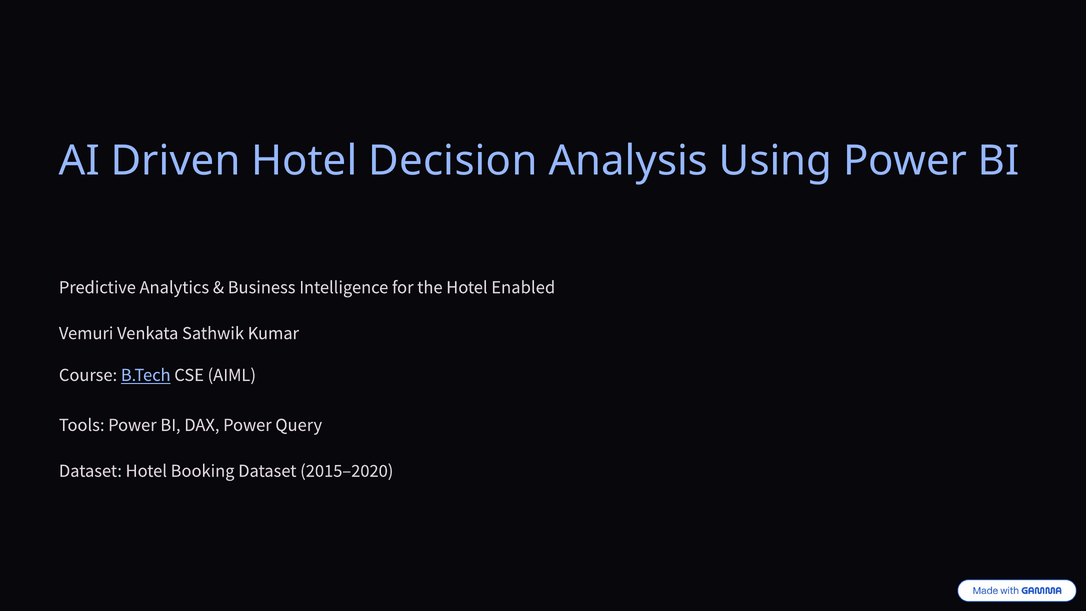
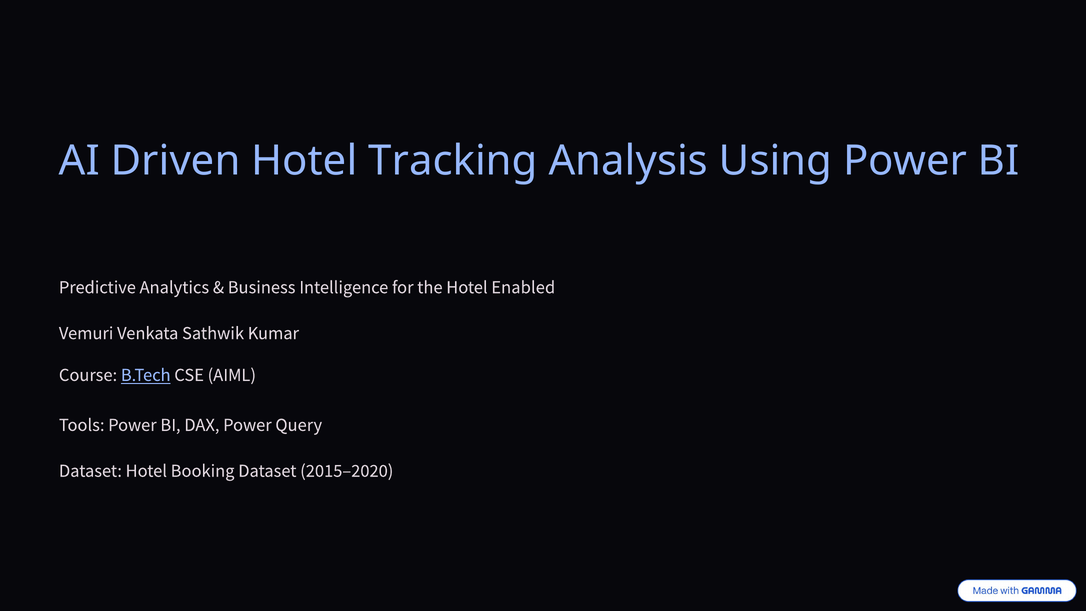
Decision: Decision -> Tracking (453, 161)
